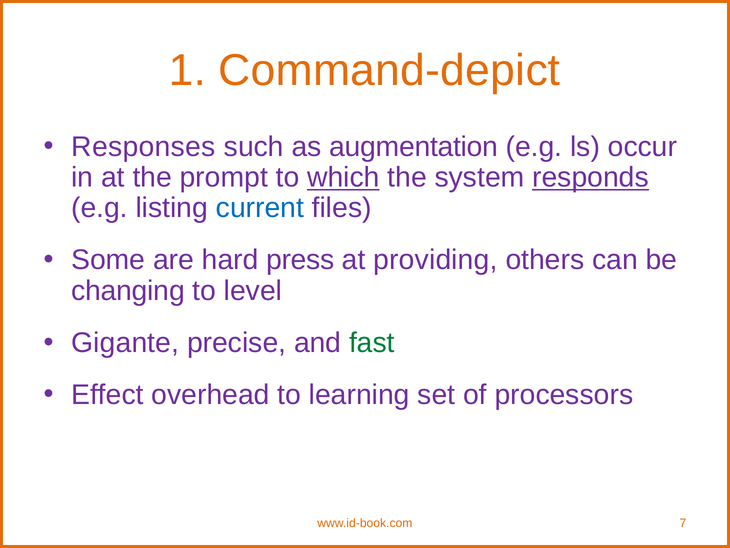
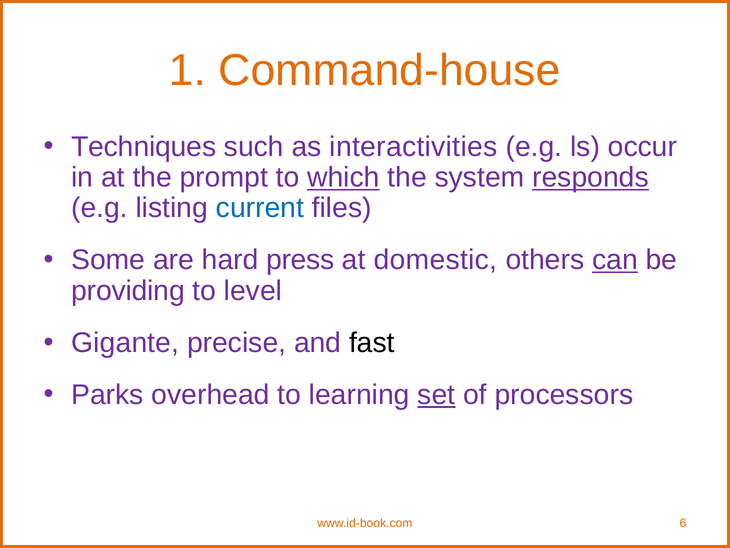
Command-depict: Command-depict -> Command-house (389, 71)
Responses: Responses -> Techniques (144, 147)
augmentation: augmentation -> interactivities (413, 147)
providing: providing -> domestic (435, 260)
can underline: none -> present (615, 260)
changing: changing -> providing (128, 291)
fast colour: green -> black (372, 342)
Effect: Effect -> Parks (107, 394)
set underline: none -> present (436, 394)
7: 7 -> 6 (683, 523)
